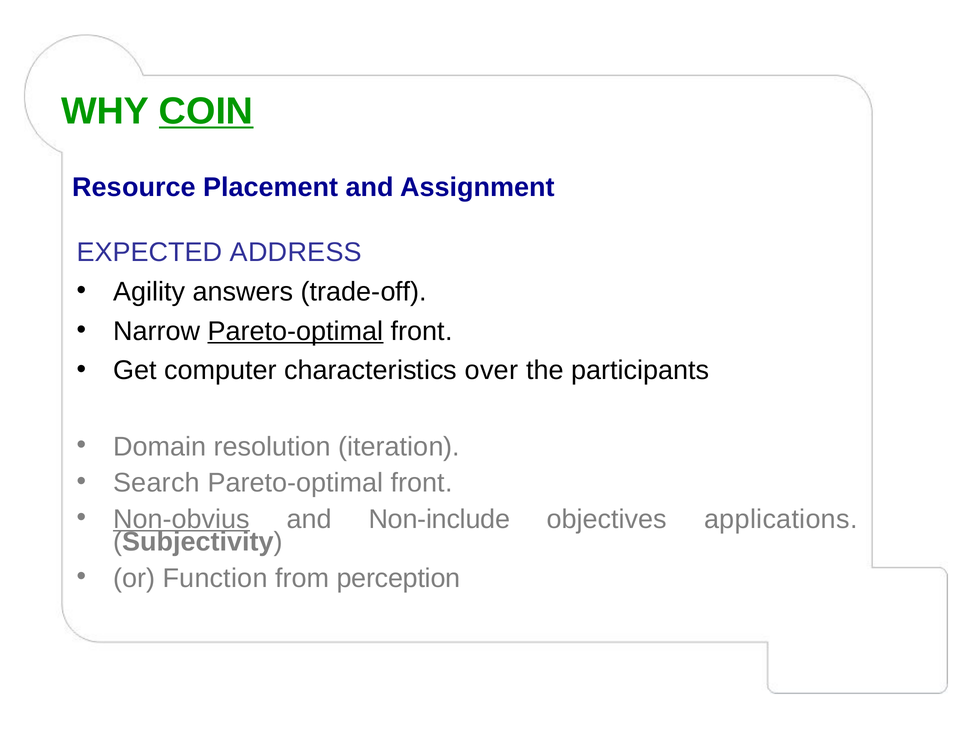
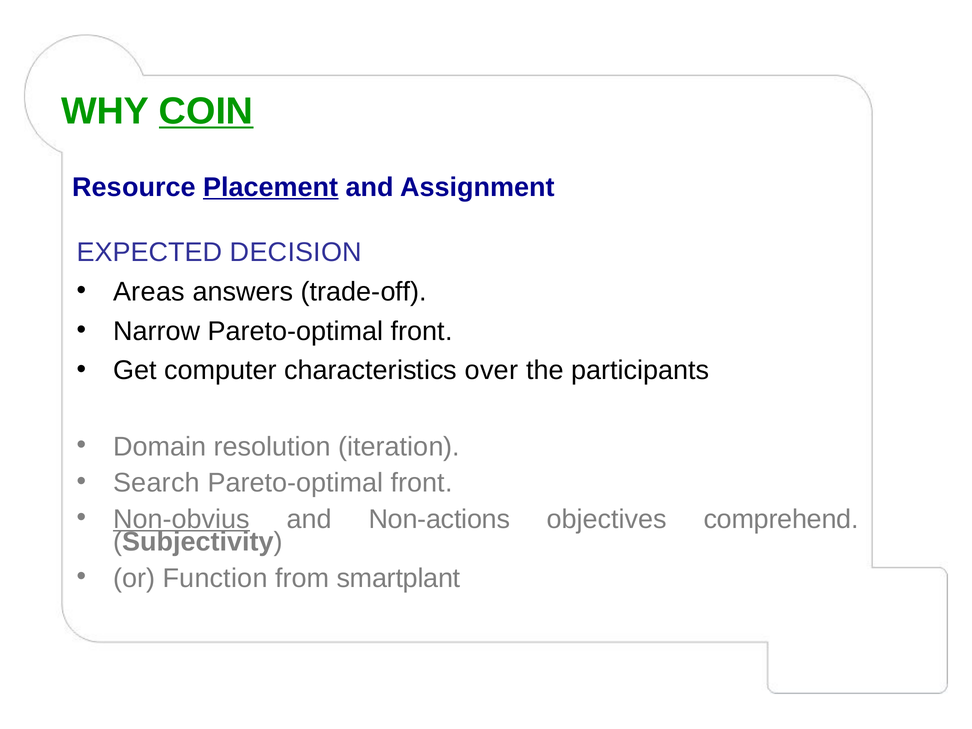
Placement underline: none -> present (271, 187)
ADDRESS: ADDRESS -> DECISION (296, 252)
Agility: Agility -> Areas (149, 292)
Pareto-optimal underline: present -> none (296, 331)
Non-include: Non-include -> Non-actions (439, 519)
applications: applications -> comprehend (781, 519)
perception: perception -> smartplant (399, 578)
